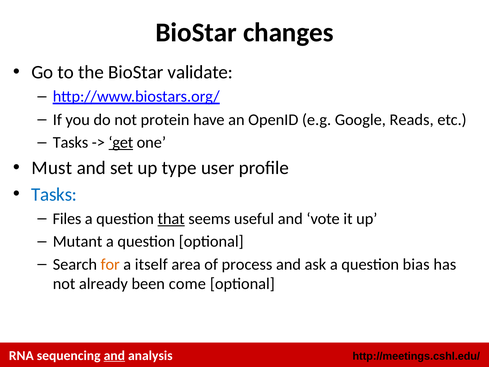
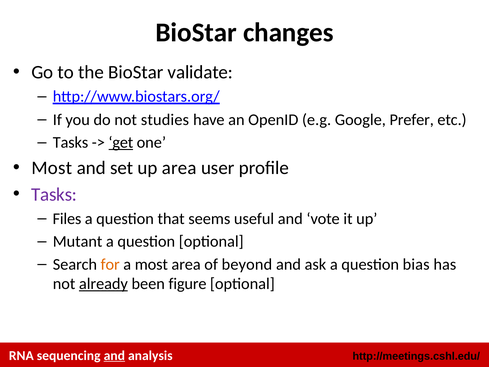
protein: protein -> studies (165, 120)
Reads: Reads -> Prefer (412, 120)
Must: Must -> Most (52, 168)
up type: type -> area (179, 168)
Tasks colour: blue -> purple (54, 194)
that underline: present -> none (171, 219)
a itself: itself -> most (151, 264)
process: process -> beyond (247, 264)
already underline: none -> present (103, 284)
come: come -> figure (188, 284)
